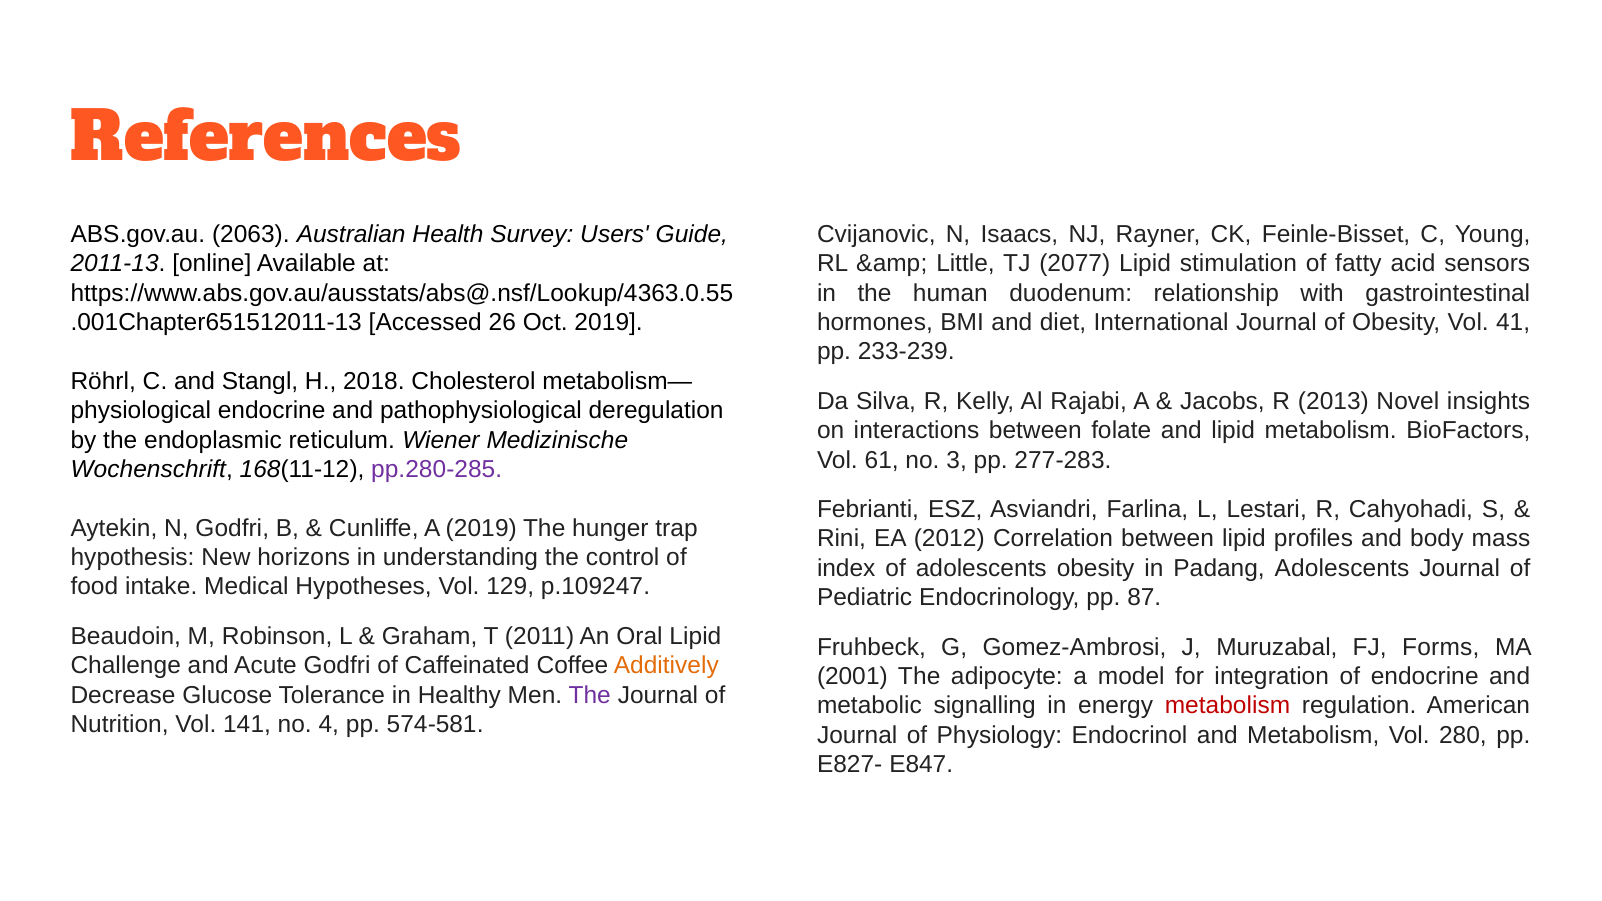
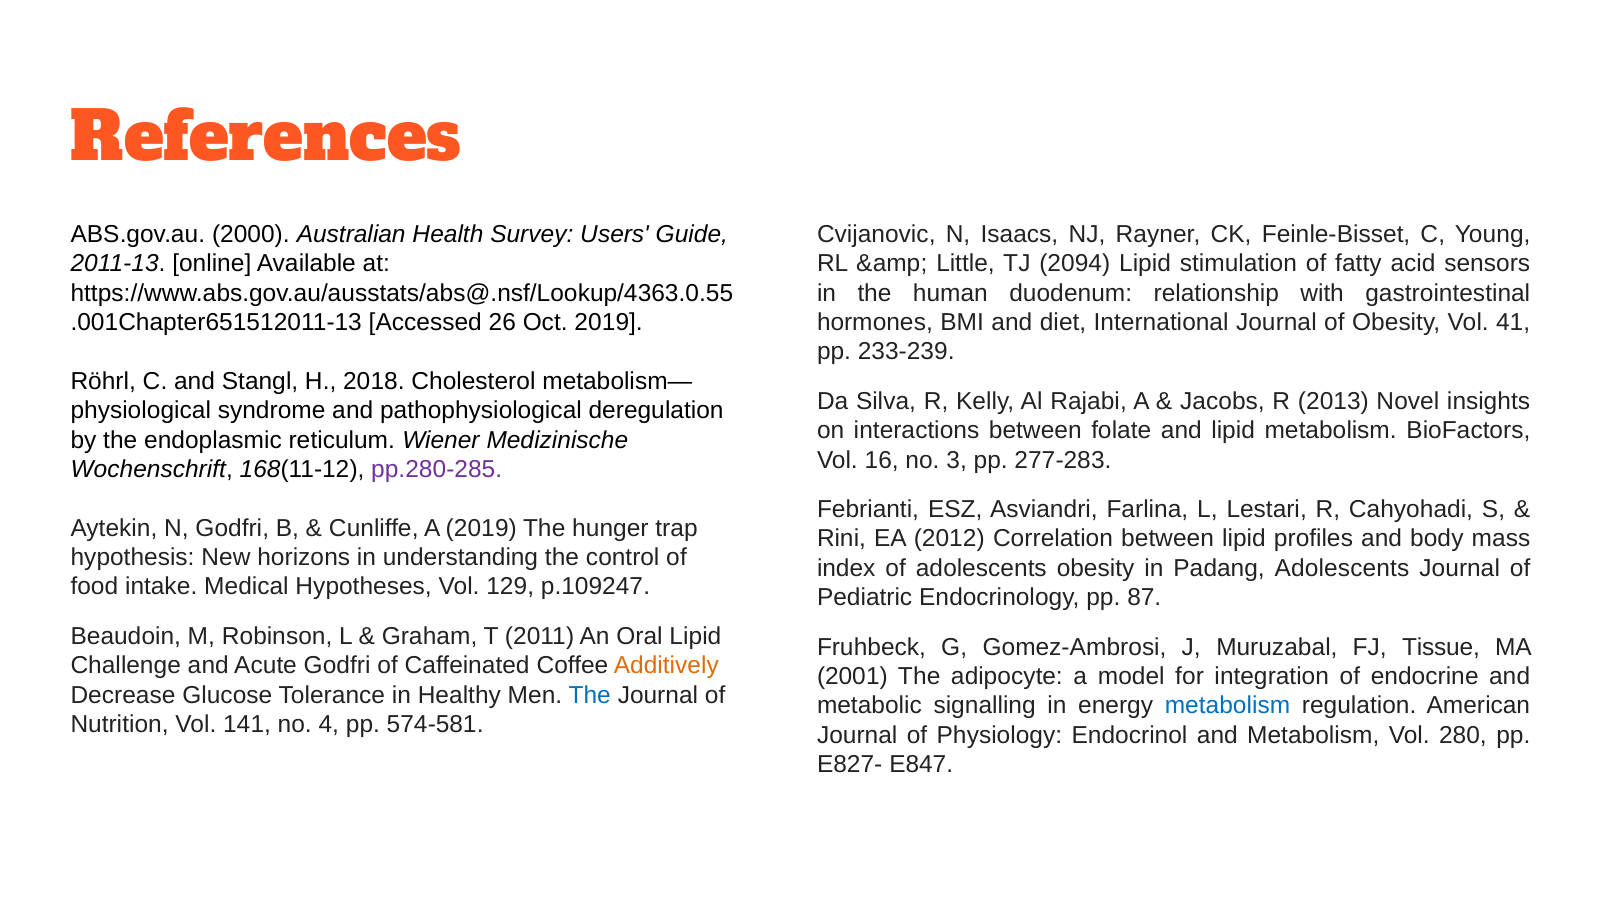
2063: 2063 -> 2000 (251, 234)
2077: 2077 -> 2094 (1075, 264)
endocrine: endocrine -> syndrome (272, 411)
61: 61 -> 16 (882, 460)
Forms: Forms -> Tissue (1441, 647)
The colour: purple -> blue (590, 695)
metabolism colour: red -> blue (1227, 706)
